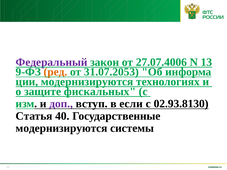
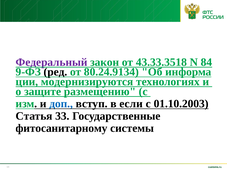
27.07.4006: 27.07.4006 -> 43.33.3518 (161, 62)
N 13: 13 -> 84 (206, 62)
ред colour: orange -> black (55, 72)
31.07.2053: 31.07.2053 -> 80.24.9134 (111, 72)
фискальных: фискальных -> размещению (100, 92)
доп colour: purple -> blue (61, 104)
02.93.8130: 02.93.8130 -> 01.10.2003 (181, 104)
40: 40 -> 33 (62, 116)
модернизируются: модернизируются -> фитосанитарному (62, 128)
